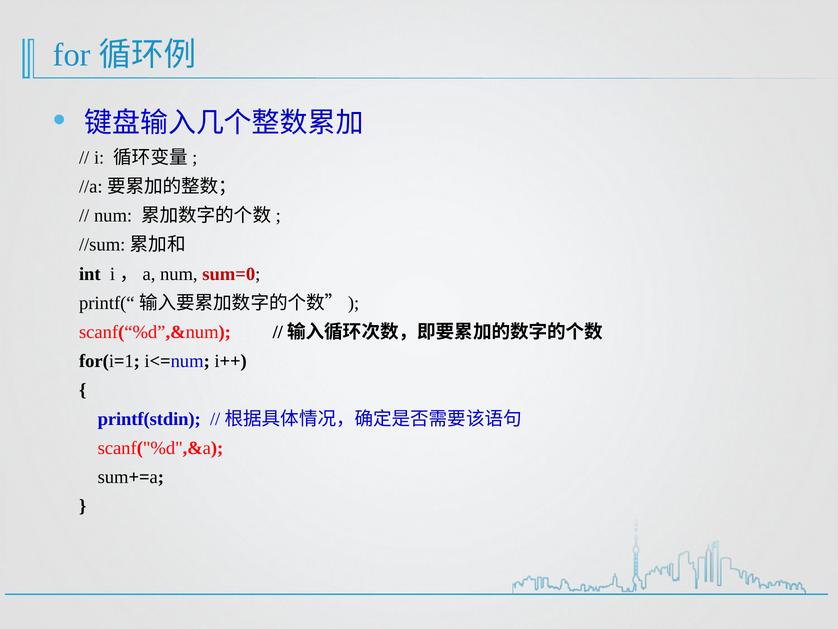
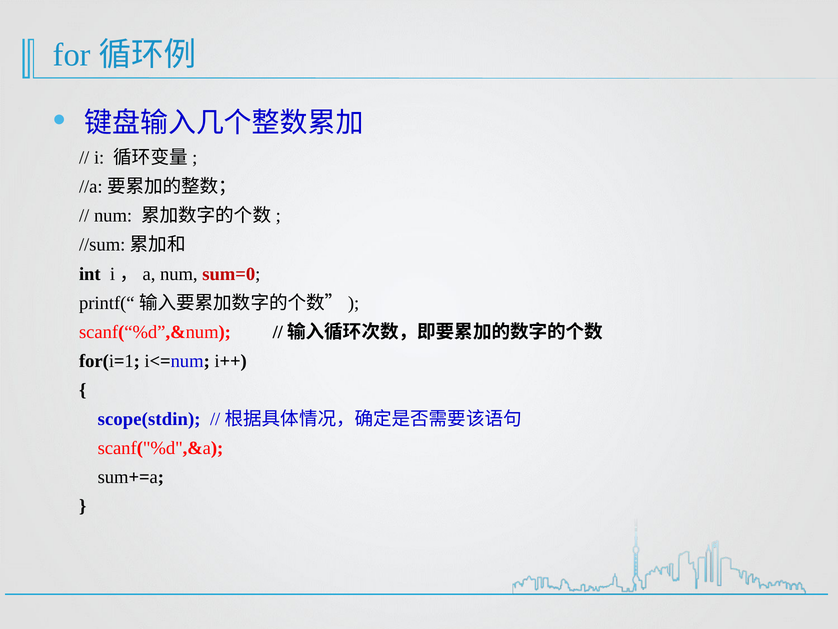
printf(stdin: printf(stdin -> scope(stdin (149, 419)
